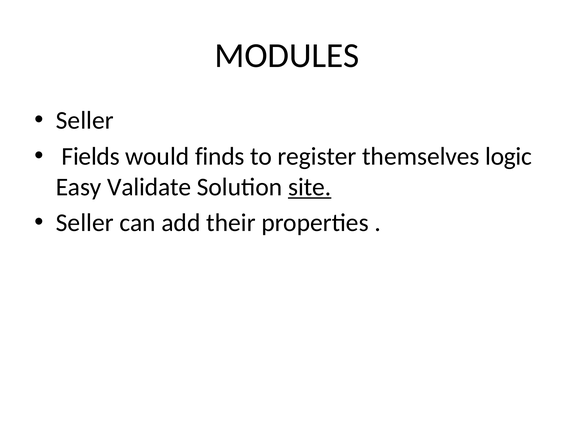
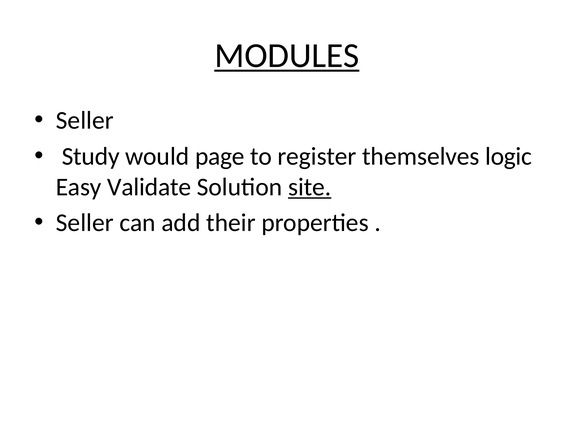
MODULES underline: none -> present (287, 56)
Fields: Fields -> Study (91, 156)
finds: finds -> page (220, 156)
